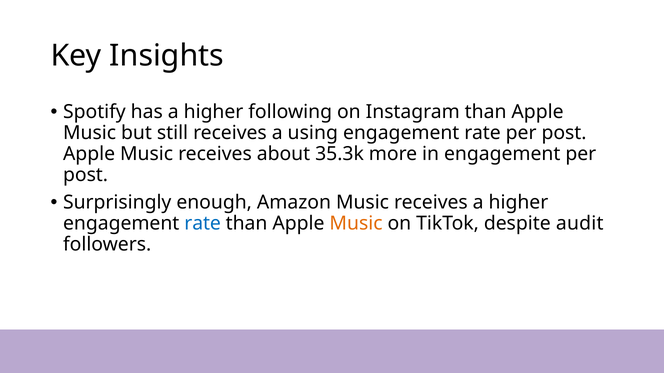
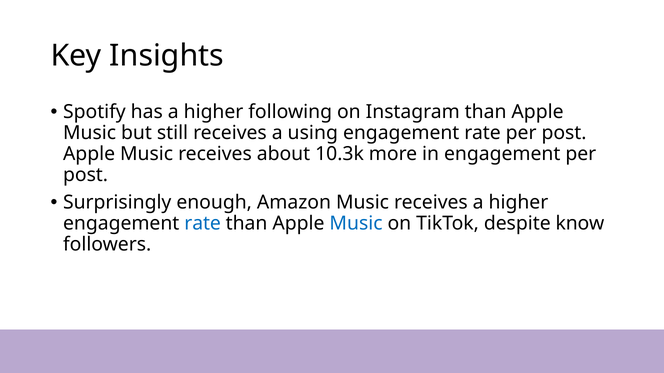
35.3k: 35.3k -> 10.3k (340, 154)
Music colour: orange -> blue (356, 224)
audit: audit -> know (580, 224)
